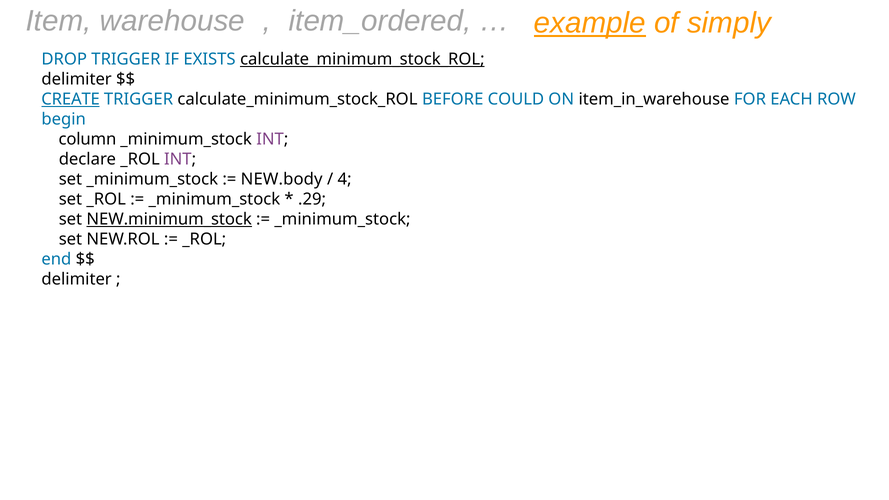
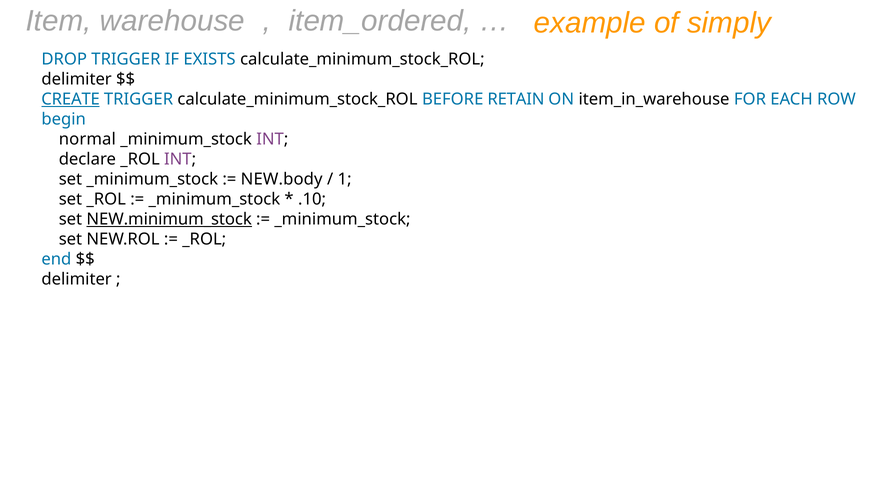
example underline: present -> none (590, 23)
calculate_minimum_stock_ROL underline: present -> none (362, 59)
COULD: COULD -> RETAIN (516, 99)
column: column -> normal (87, 139)
4: 4 -> 1 (345, 179)
.29: .29 -> .10 (312, 199)
